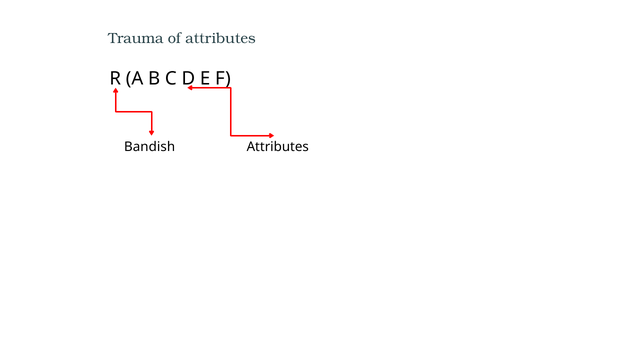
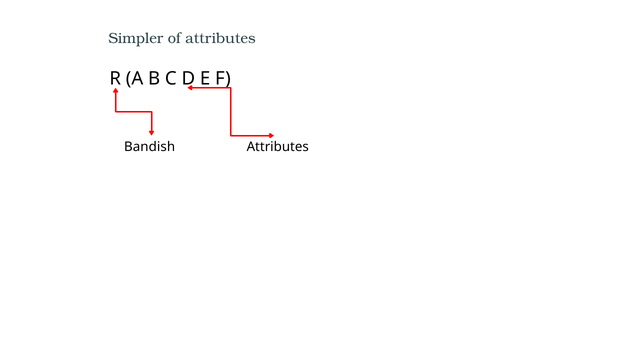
Trauma: Trauma -> Simpler (136, 38)
